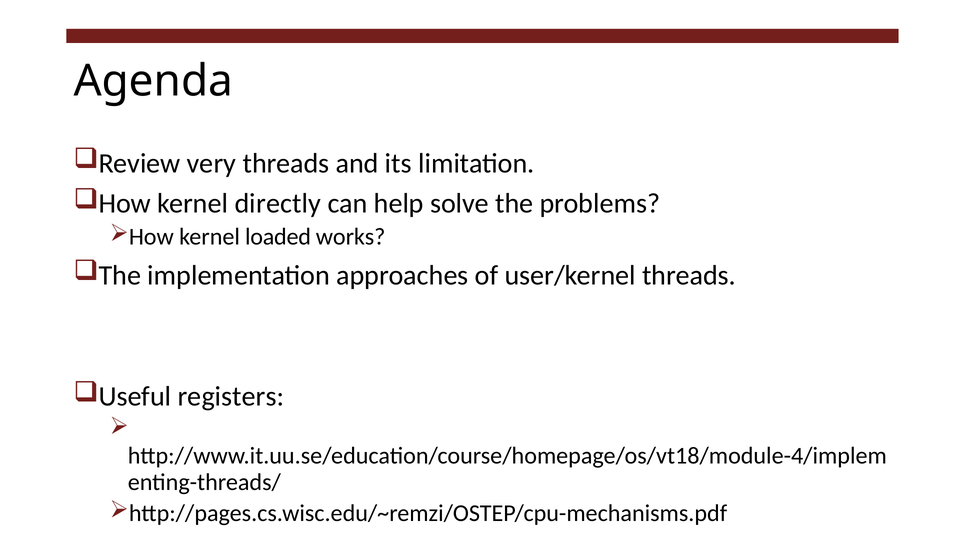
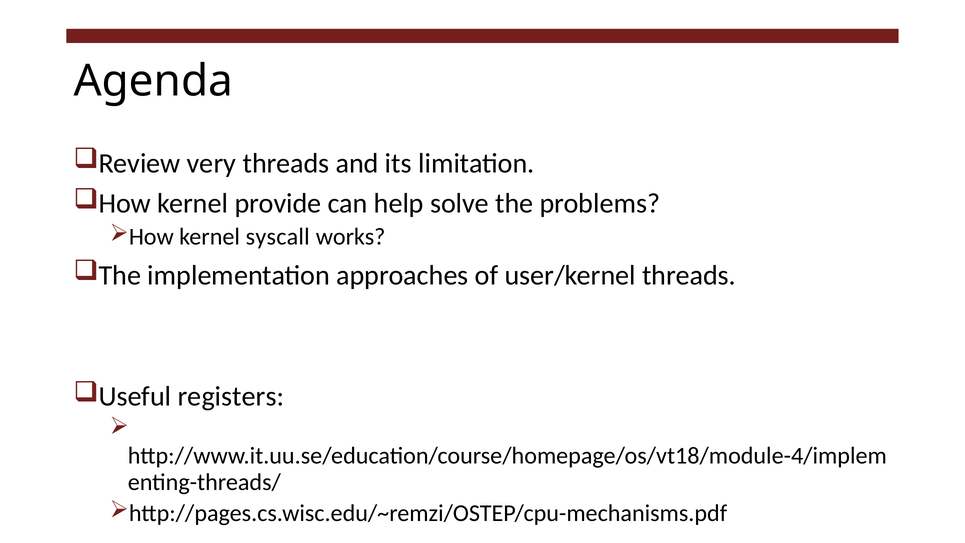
directly: directly -> provide (278, 204)
loaded: loaded -> syscall (278, 237)
